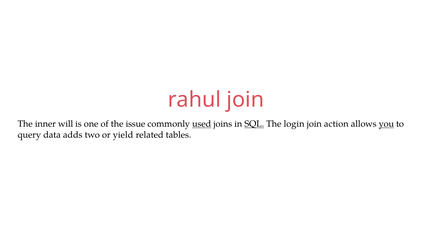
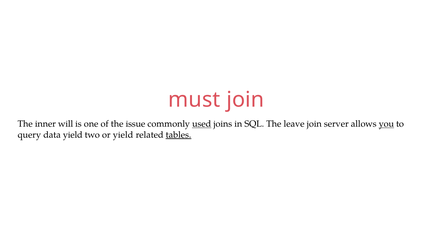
rahul: rahul -> must (194, 100)
SQL underline: present -> none (254, 124)
login: login -> leave (294, 124)
action: action -> server (336, 124)
data adds: adds -> yield (73, 135)
tables underline: none -> present (178, 135)
